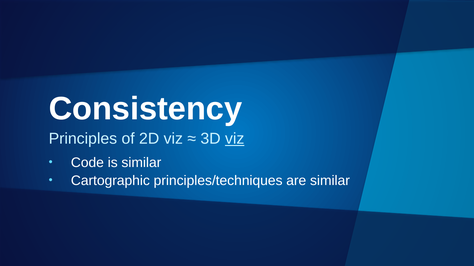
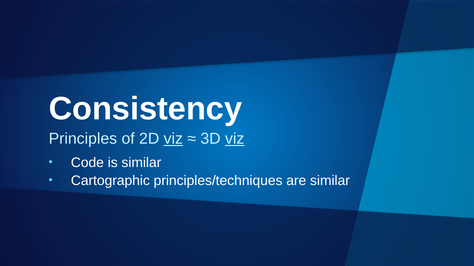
viz underline: none -> present (173, 139)
